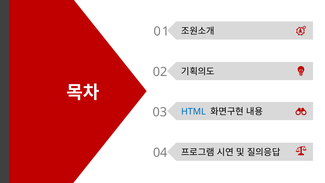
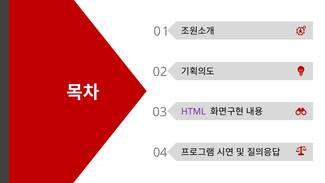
HTML colour: blue -> purple (193, 112)
